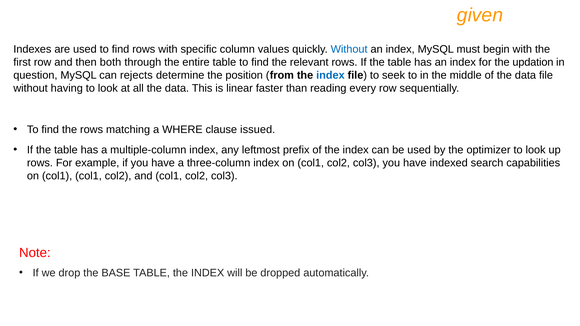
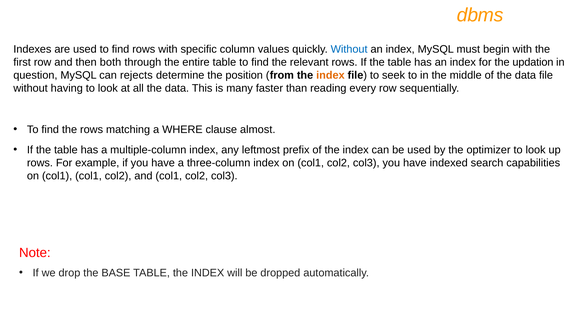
given: given -> dbms (480, 15)
index colour: blue -> orange (330, 75)
linear: linear -> many (240, 88)
issued: issued -> almost (258, 130)
